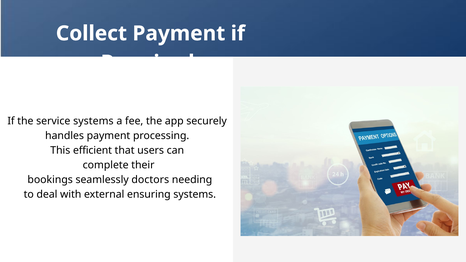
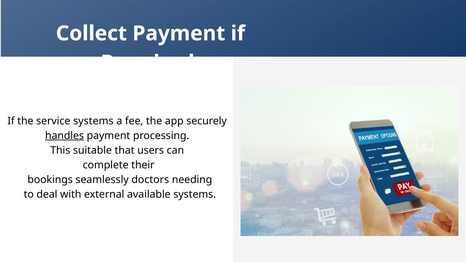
handles underline: none -> present (65, 136)
efficient: efficient -> suitable (92, 150)
ensuring: ensuring -> available (149, 194)
